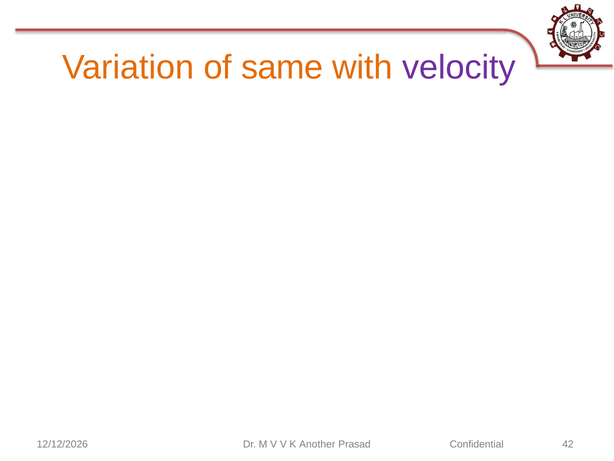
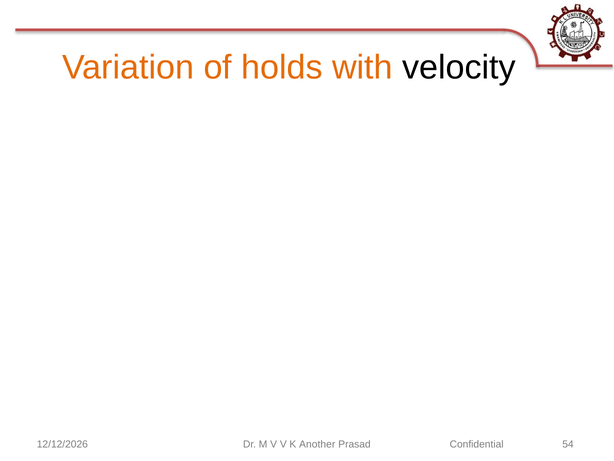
same: same -> holds (282, 67)
velocity colour: purple -> black (459, 67)
42: 42 -> 54 (568, 444)
